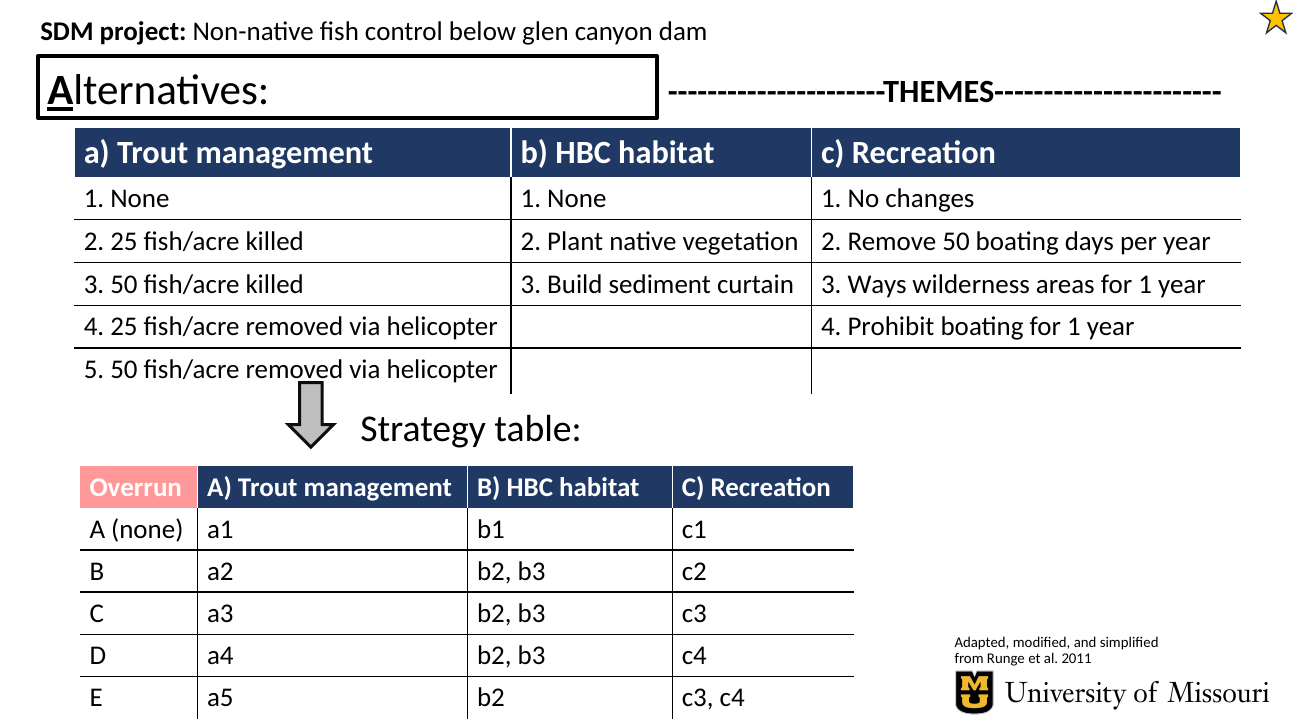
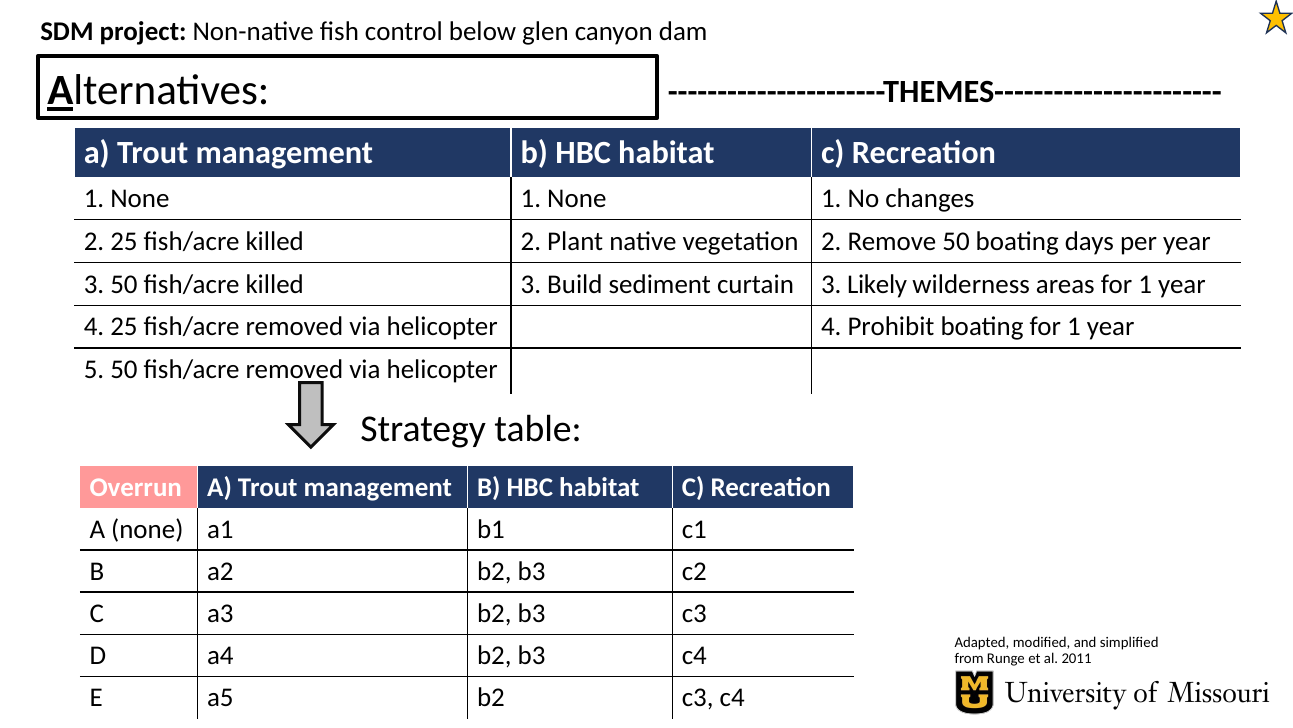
Ways: Ways -> Likely (877, 284)
